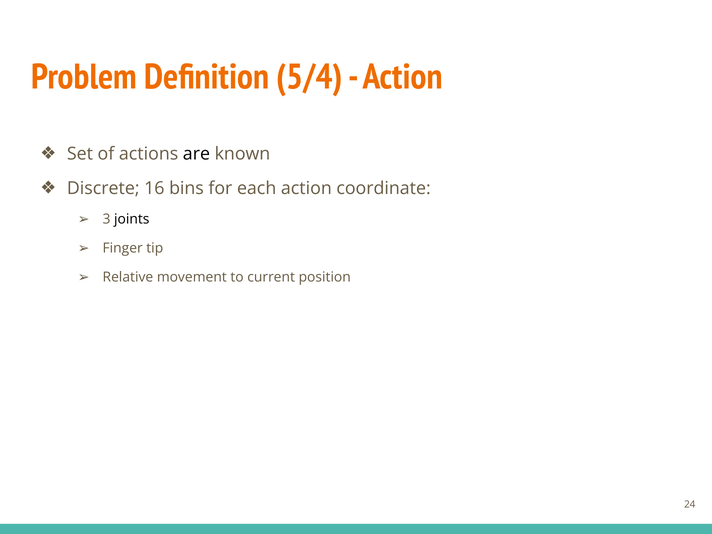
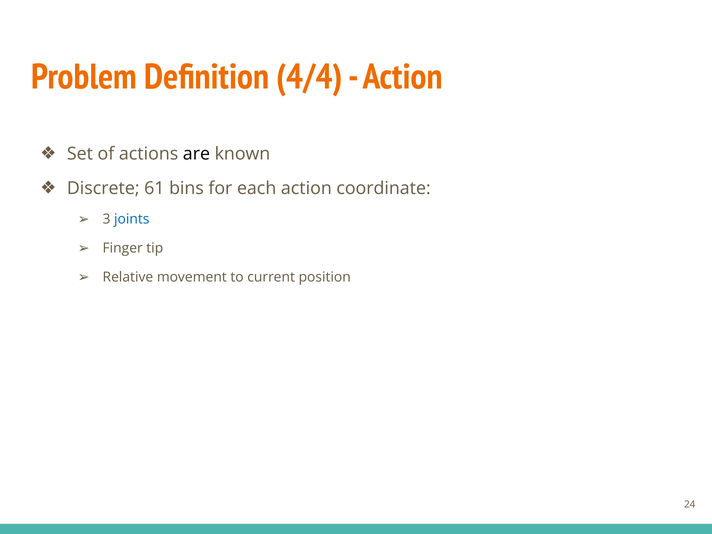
5/4: 5/4 -> 4/4 (309, 77)
16: 16 -> 61 (154, 188)
joints colour: black -> blue (132, 219)
